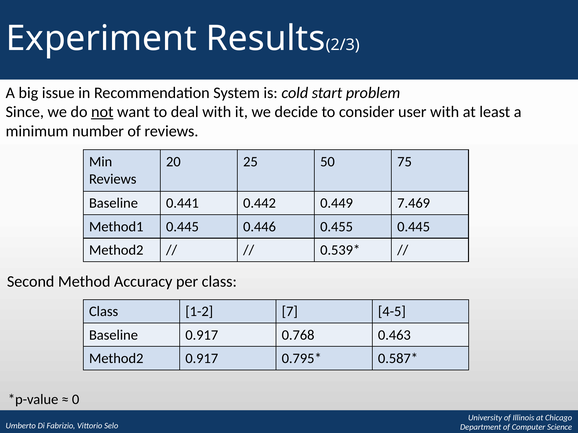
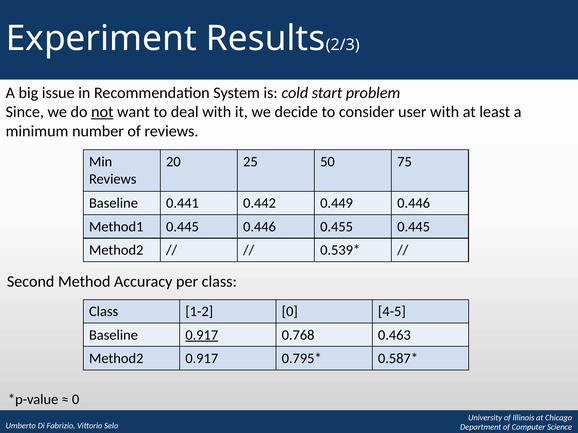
0.449 7.469: 7.469 -> 0.446 (414, 203)
1-2 7: 7 -> 0 (290, 312)
0.917 underline: none -> present (202, 335)
